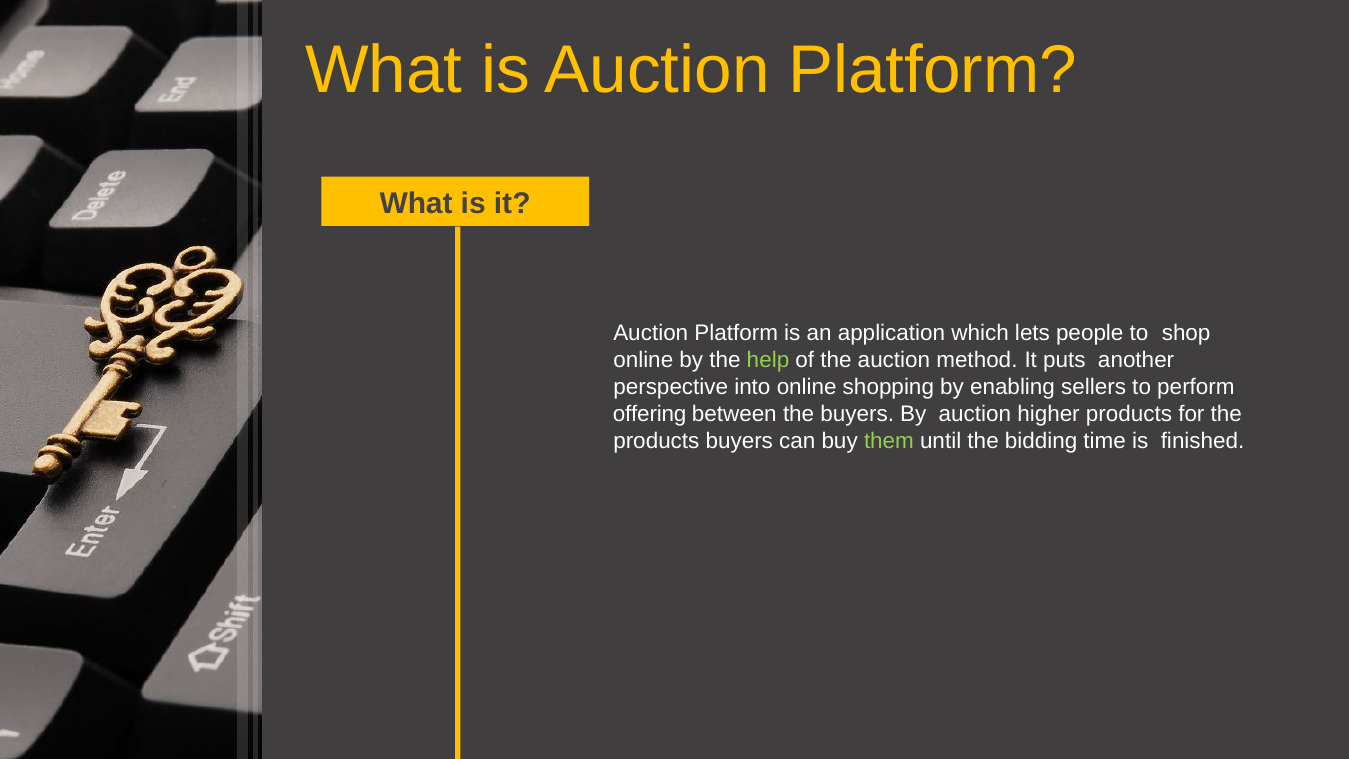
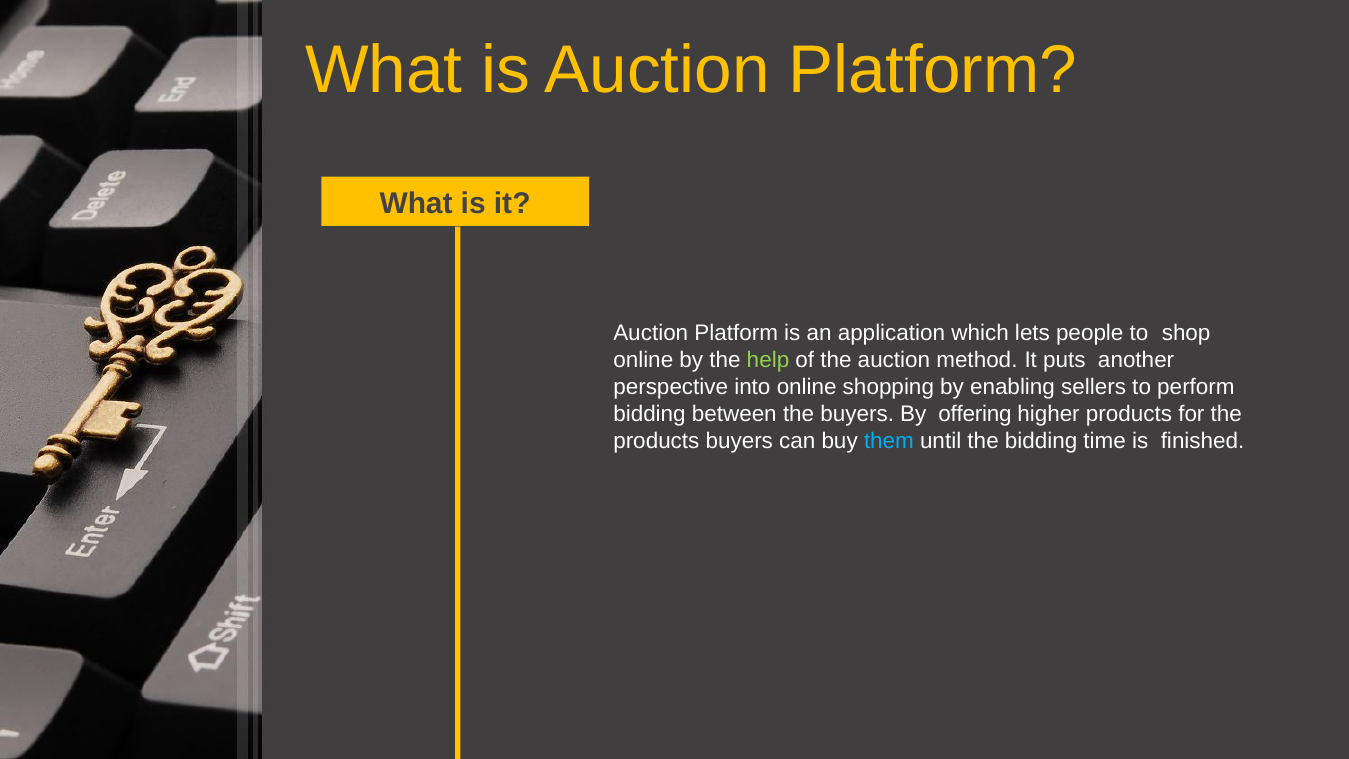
offering: offering -> bidding (650, 414)
By auction: auction -> offering (975, 414)
them colour: light green -> light blue (889, 441)
